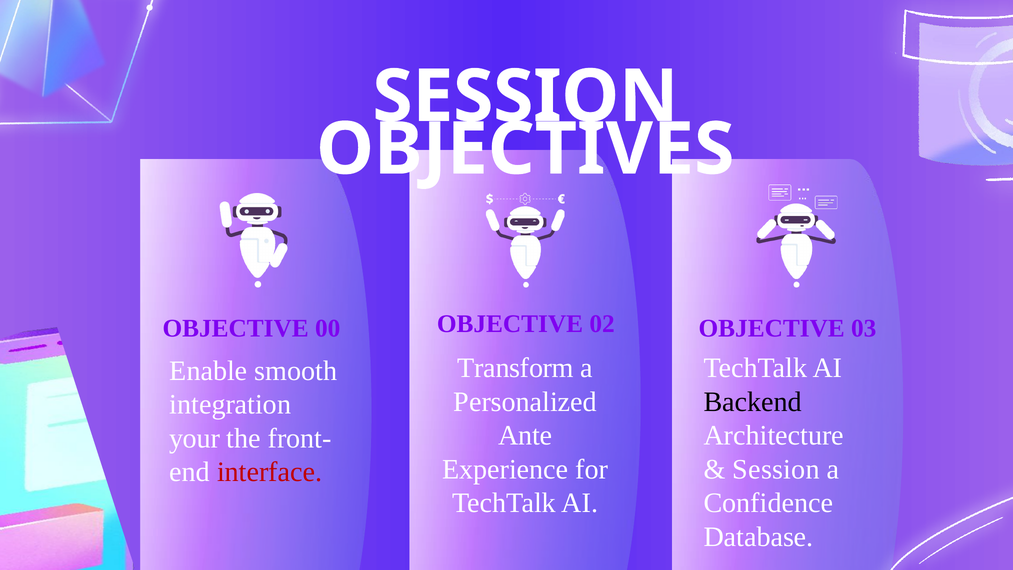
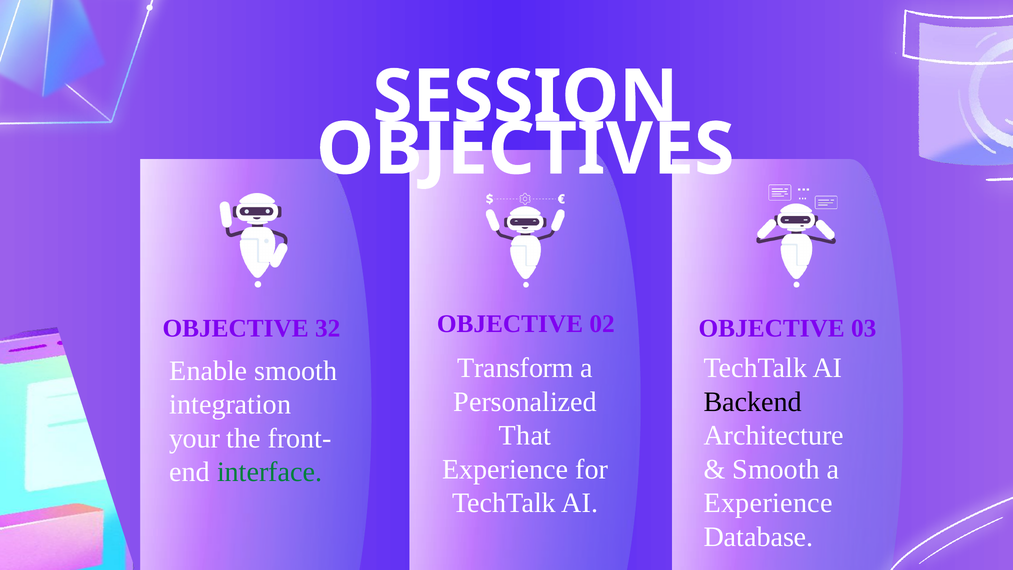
00: 00 -> 32 (328, 328)
Ante: Ante -> That (525, 435)
Session: Session -> Smooth (776, 469)
interface colour: red -> green (270, 472)
Confidence: Confidence -> Experience (768, 503)
